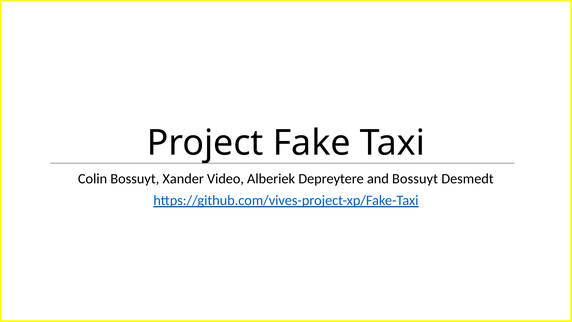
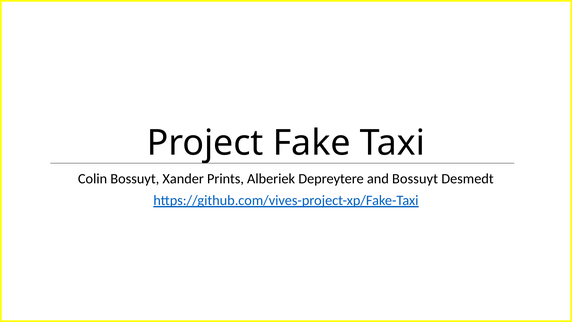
Video: Video -> Prints (225, 179)
